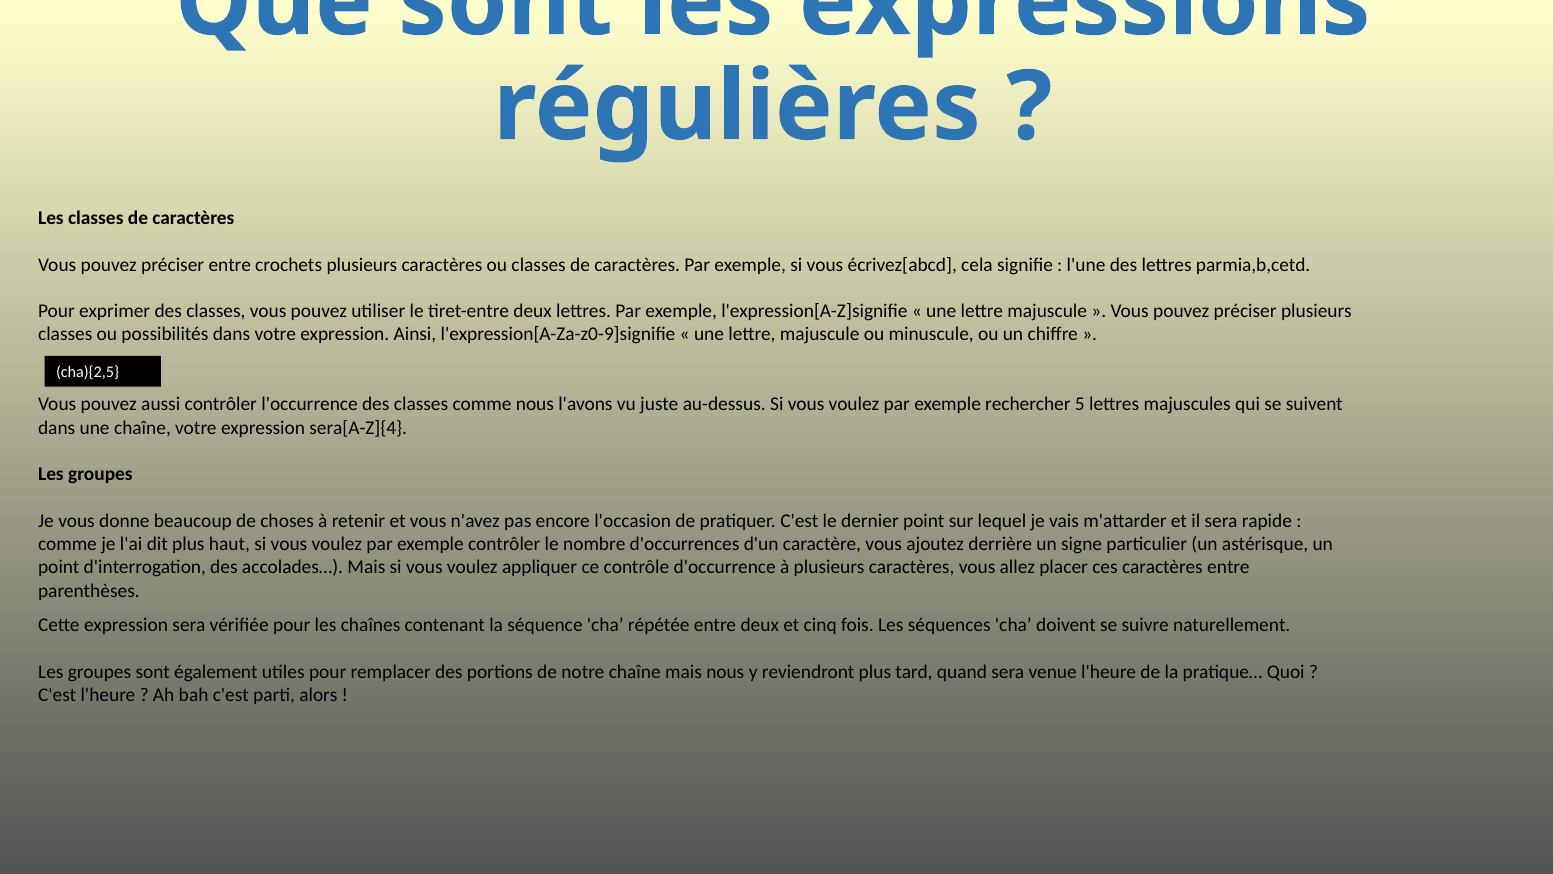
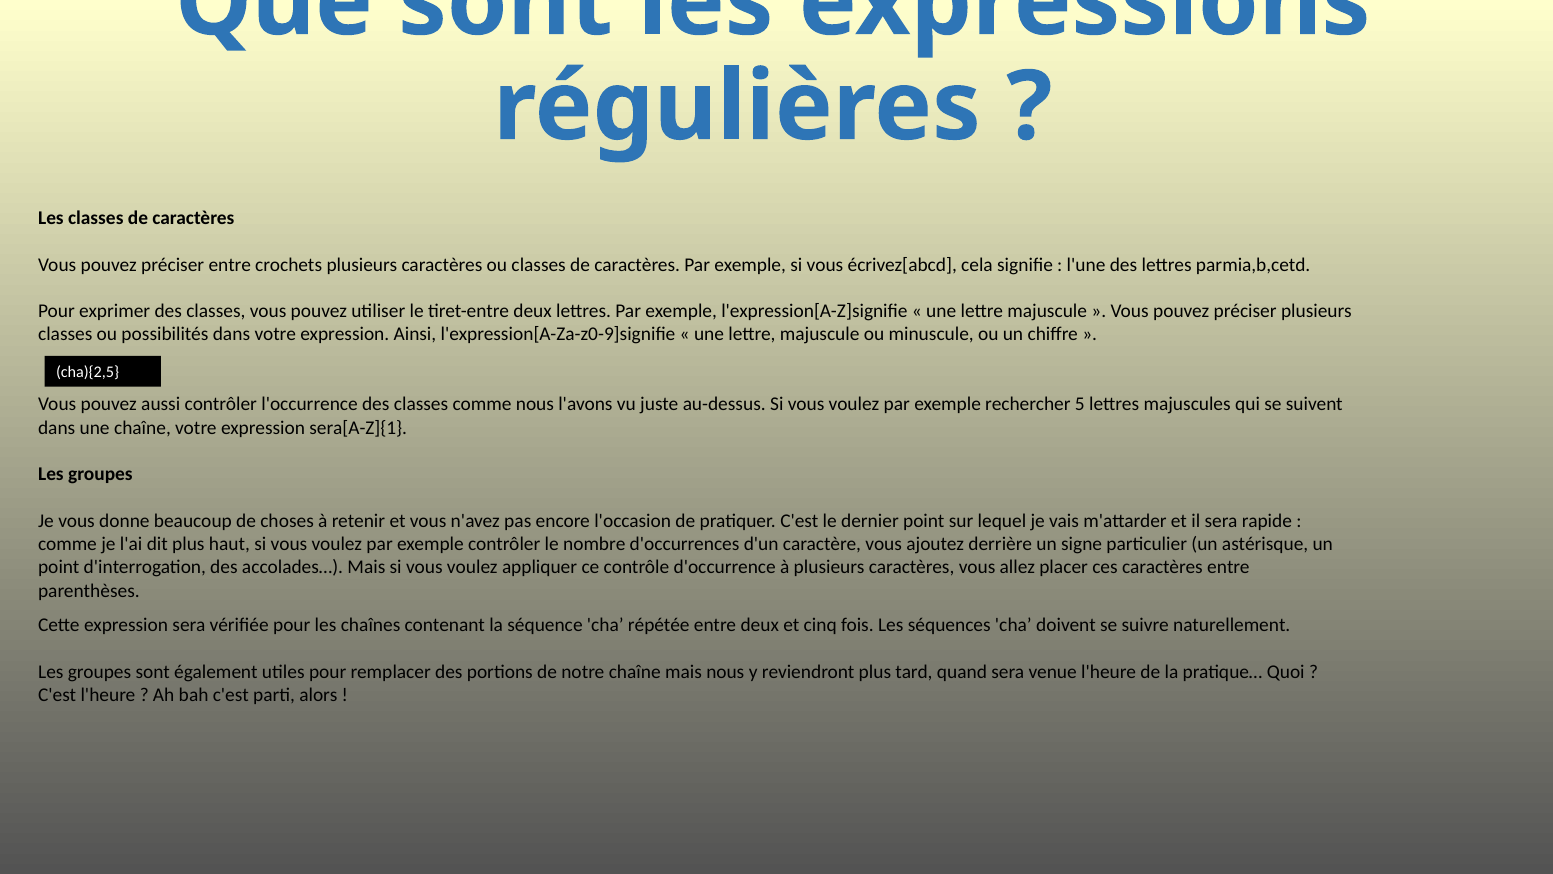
sera[A-Z]{4: sera[A-Z]{4 -> sera[A-Z]{1 (358, 428)
